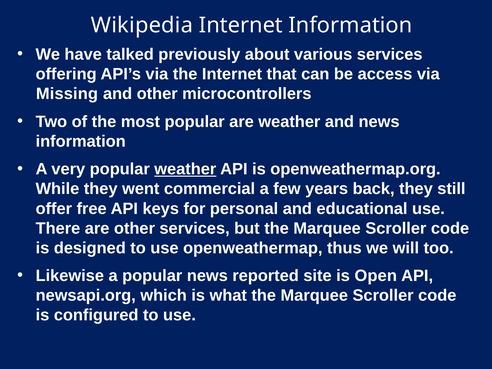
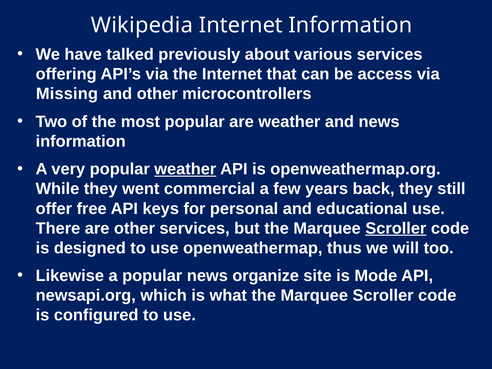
Scroller underline: none -> present (396, 228)
reported: reported -> organize (266, 276)
Open: Open -> Mode (376, 276)
